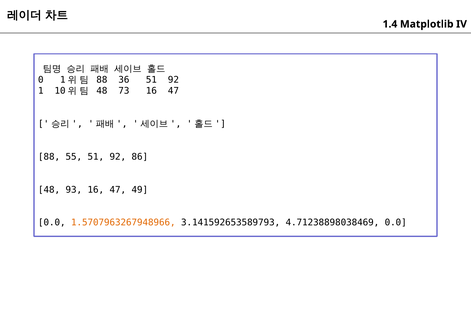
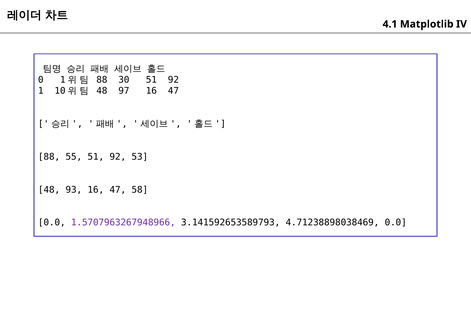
1.4: 1.4 -> 4.1 (390, 24)
36: 36 -> 30 (124, 80)
73: 73 -> 97 (124, 91)
86: 86 -> 53 (140, 157)
49: 49 -> 58 (140, 190)
1.5707963267948966 colour: orange -> purple (123, 223)
